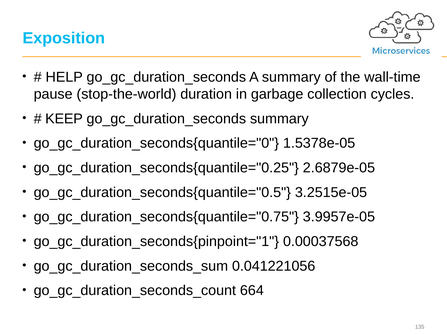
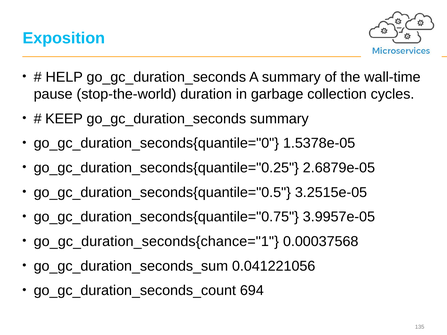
go_gc_duration_seconds{pinpoint="1: go_gc_duration_seconds{pinpoint="1 -> go_gc_duration_seconds{chance="1 (156, 242)
664: 664 -> 694 (252, 291)
